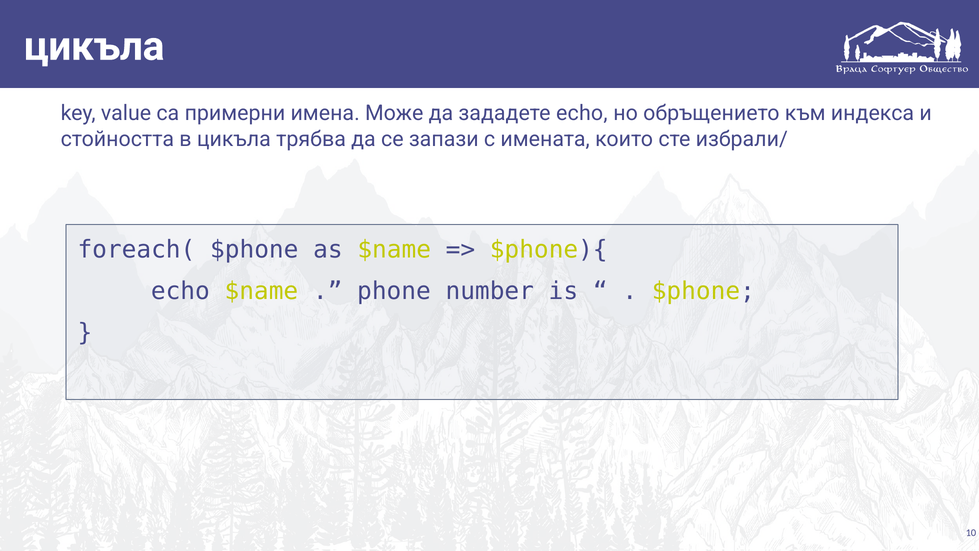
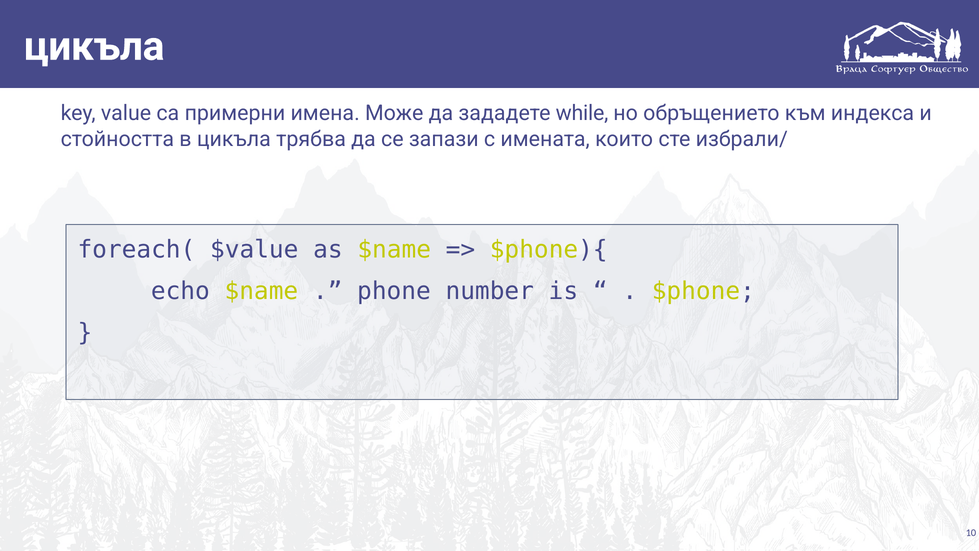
зададете echo: echo -> while (582, 113)
foreach( $phone: $phone -> $value (254, 249)
